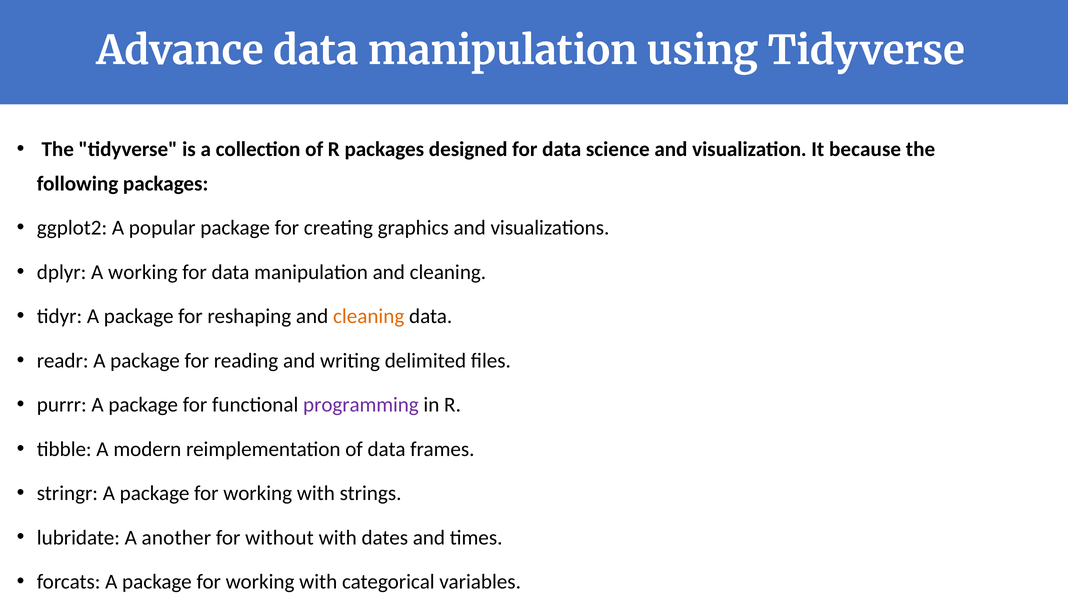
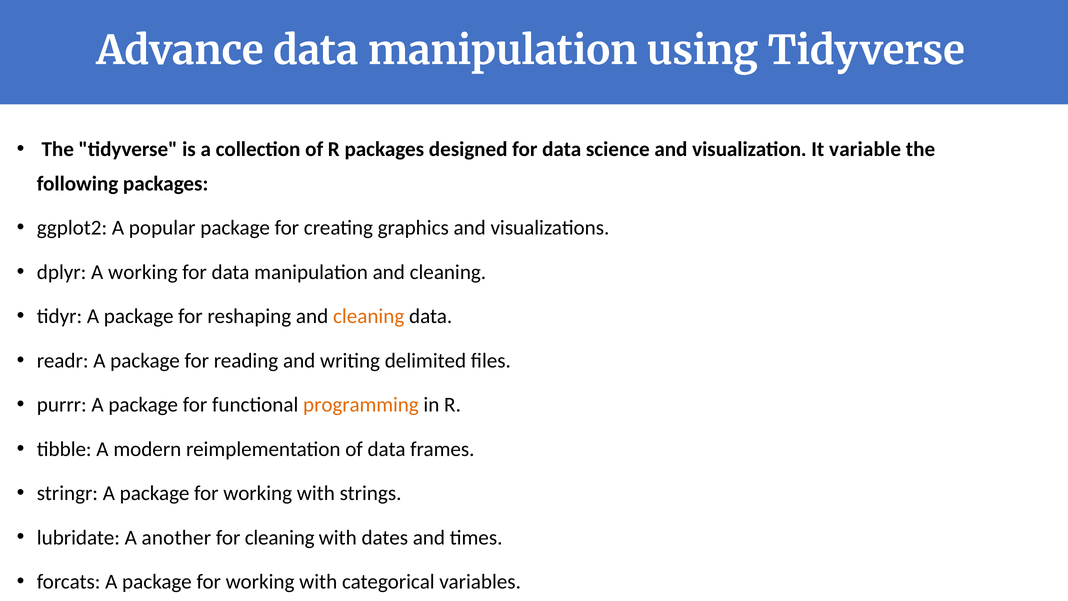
because: because -> variable (865, 149)
programming colour: purple -> orange (361, 405)
for without: without -> cleaning (280, 537)
